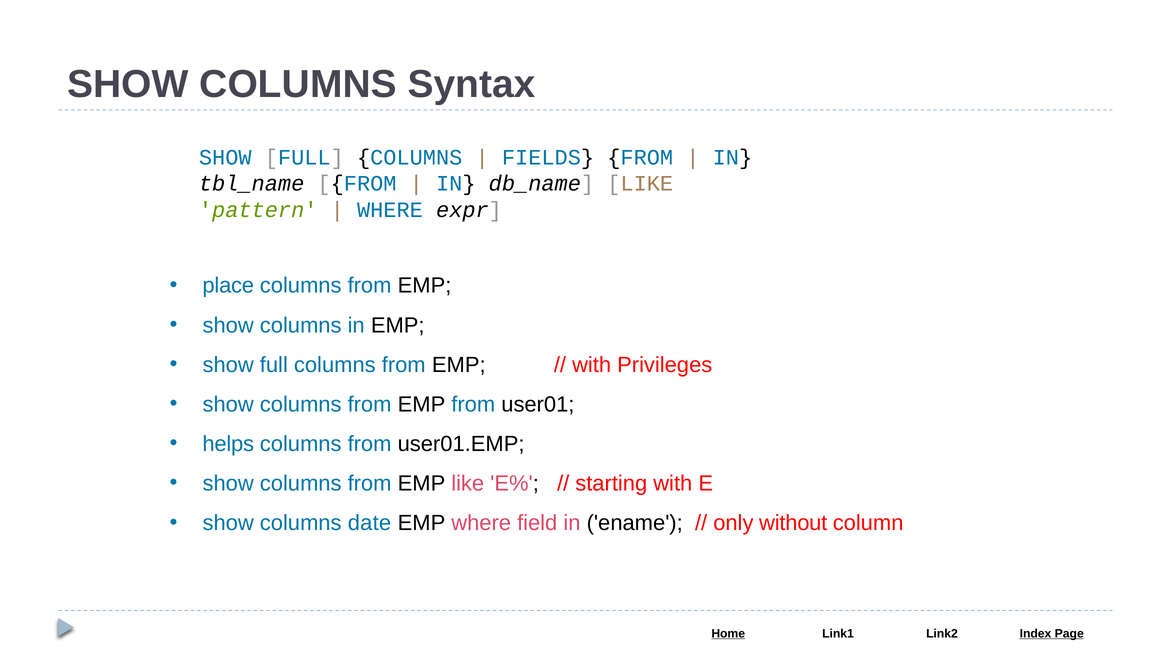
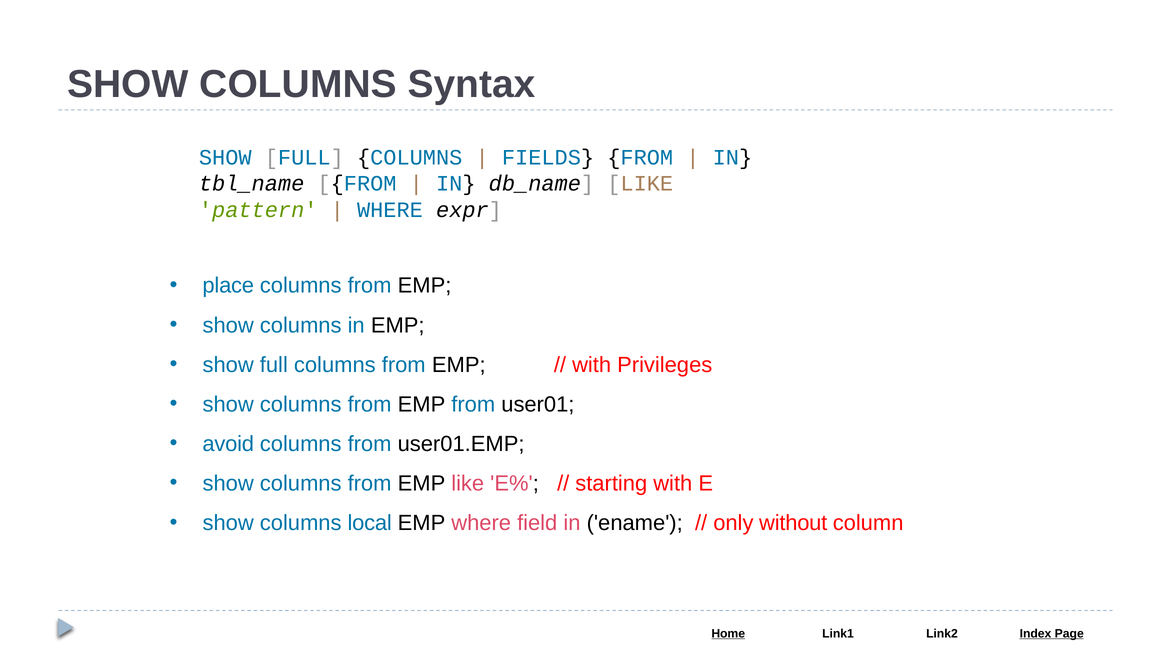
helps: helps -> avoid (228, 444)
date: date -> local (370, 523)
